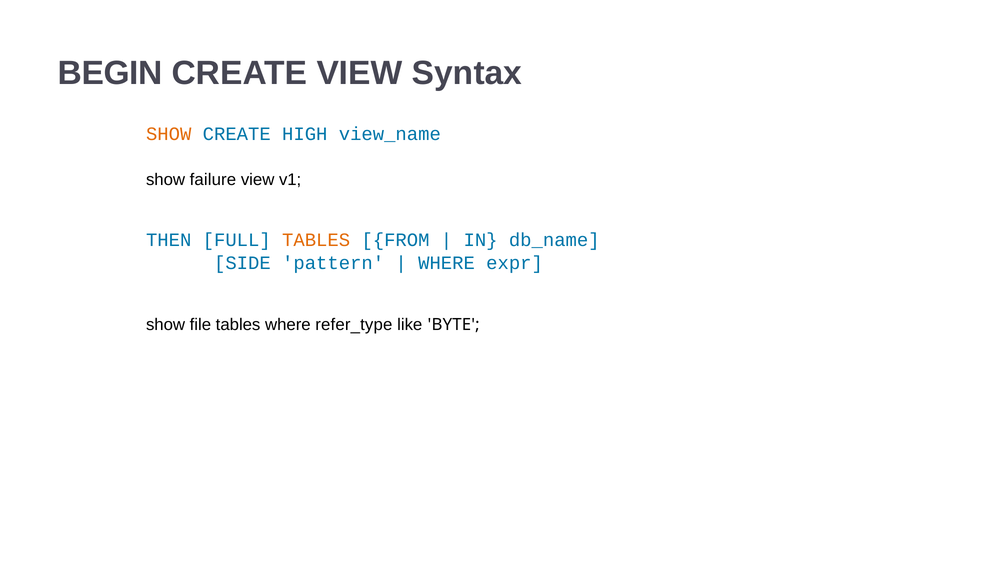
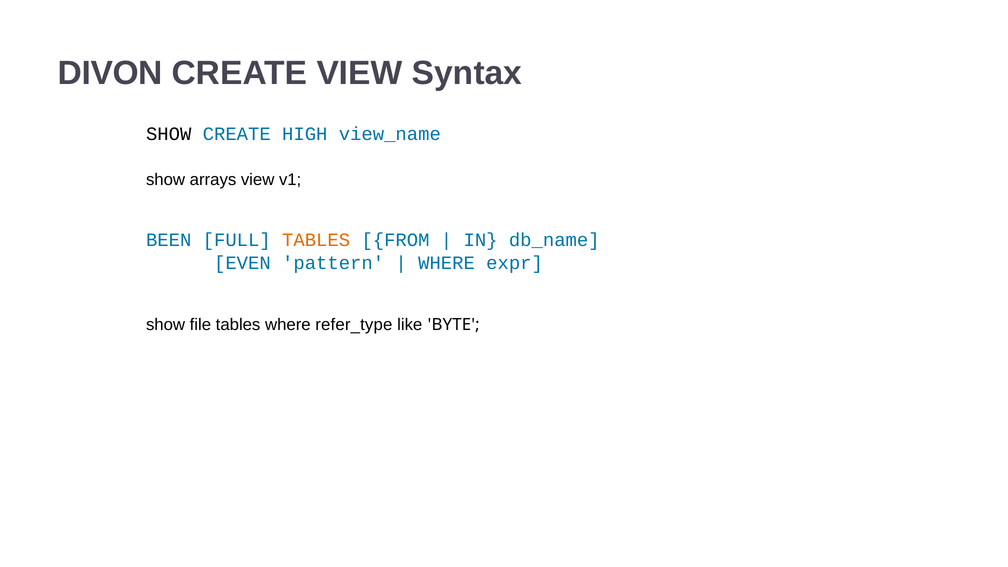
BEGIN: BEGIN -> DIVON (110, 73)
SHOW colour: orange -> black (169, 134)
failure: failure -> arrays (213, 180)
THEN: THEN -> BEEN (169, 240)
SIDE: SIDE -> EVEN (242, 263)
